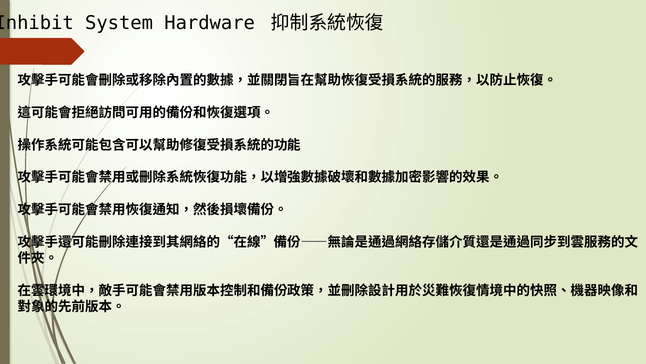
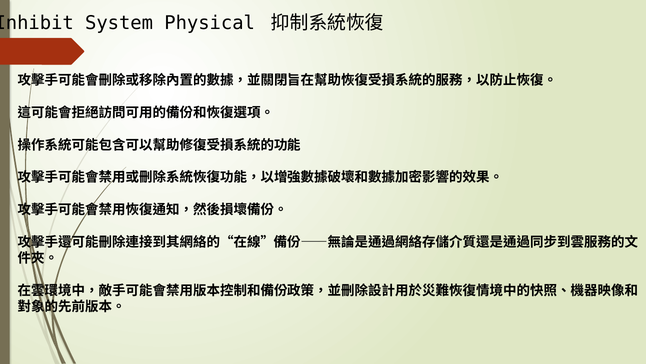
Hardware: Hardware -> Physical (210, 23)
